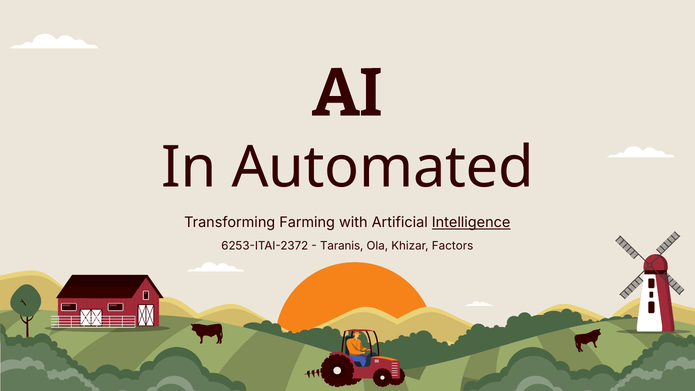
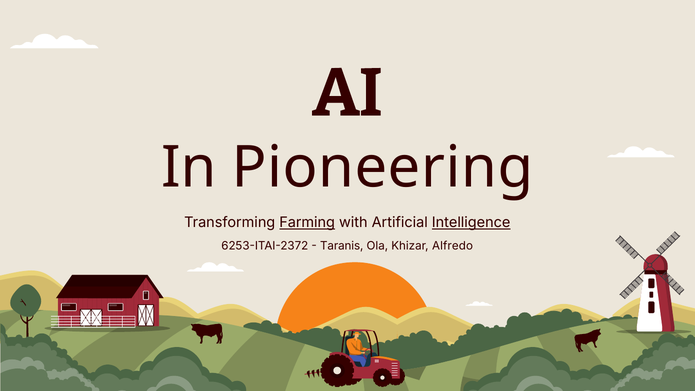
Automated: Automated -> Pioneering (382, 168)
Farming underline: none -> present (307, 223)
Factors: Factors -> Alfredo (453, 246)
